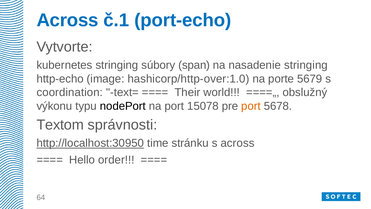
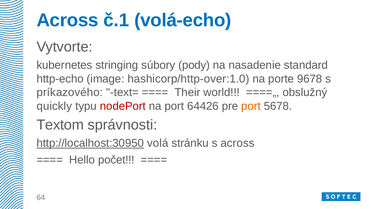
port-echo: port-echo -> volá-echo (183, 20)
span: span -> pody (194, 65)
nasadenie stringing: stringing -> standard (306, 65)
5679: 5679 -> 9678 (310, 79)
coordination: coordination -> príkazového (70, 92)
výkonu: výkonu -> quickly (54, 106)
nodePort colour: black -> red (123, 106)
15078: 15078 -> 64426 (203, 106)
time: time -> volá (158, 143)
order: order -> počet (116, 160)
